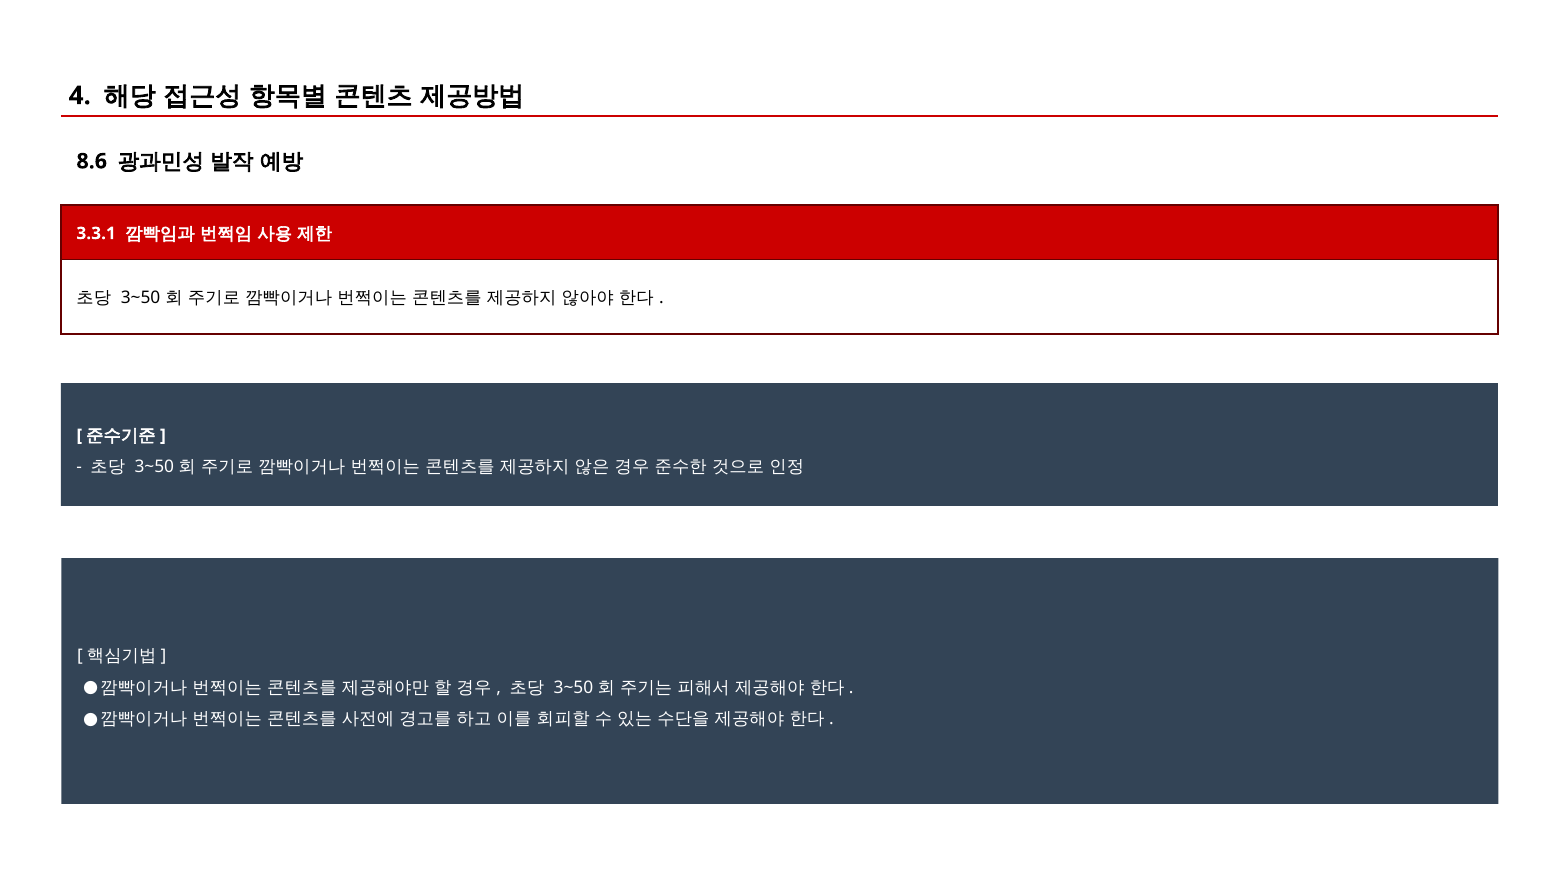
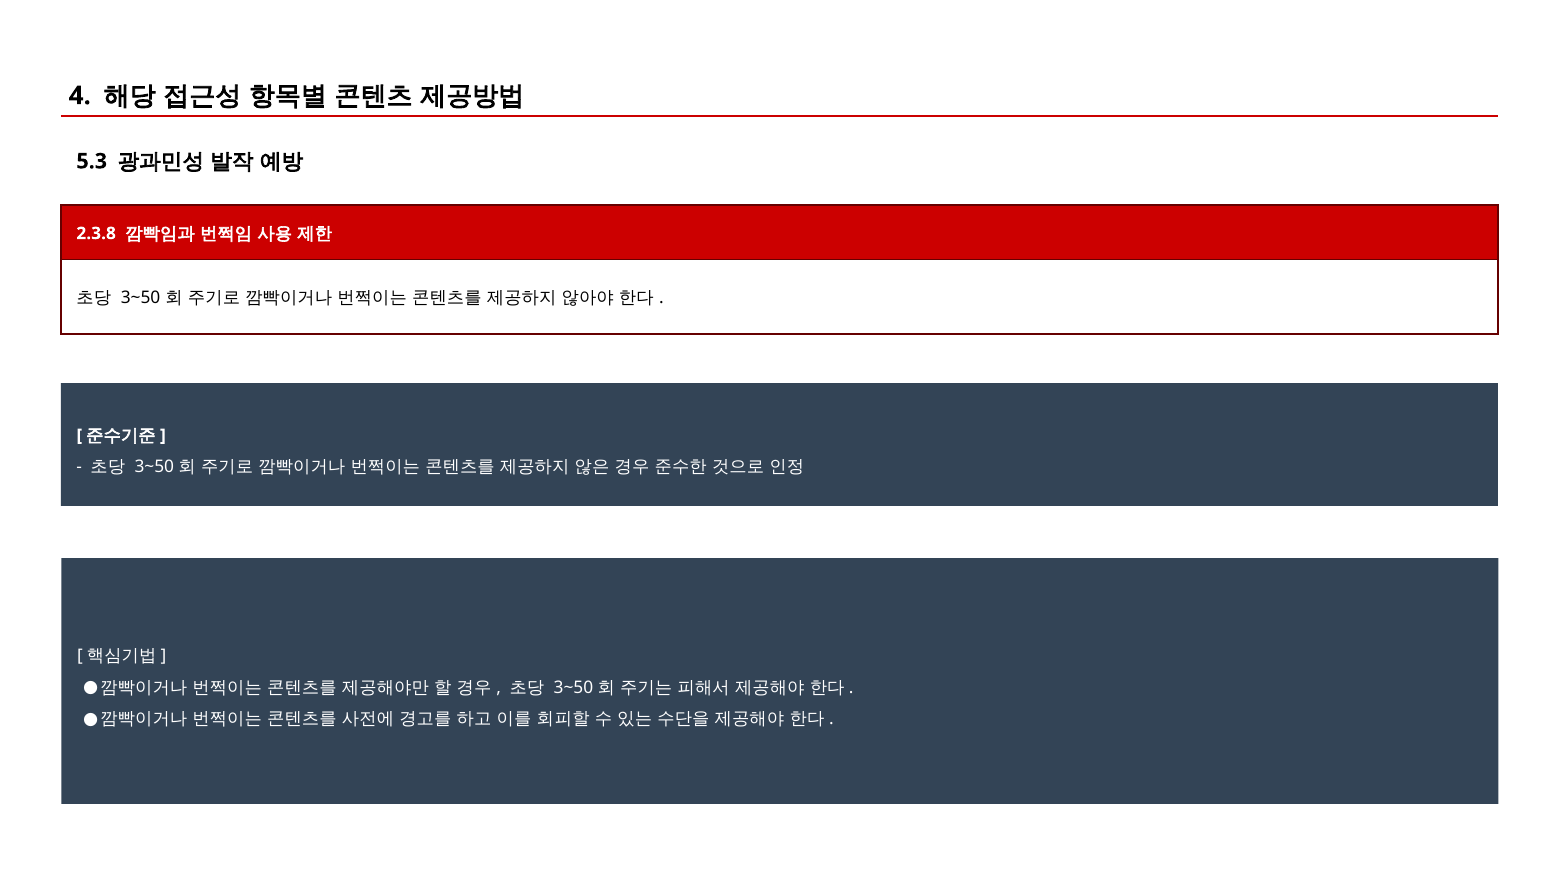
8.6: 8.6 -> 5.3 (92, 161)
3.3.1: 3.3.1 -> 2.3.8 (96, 233)
